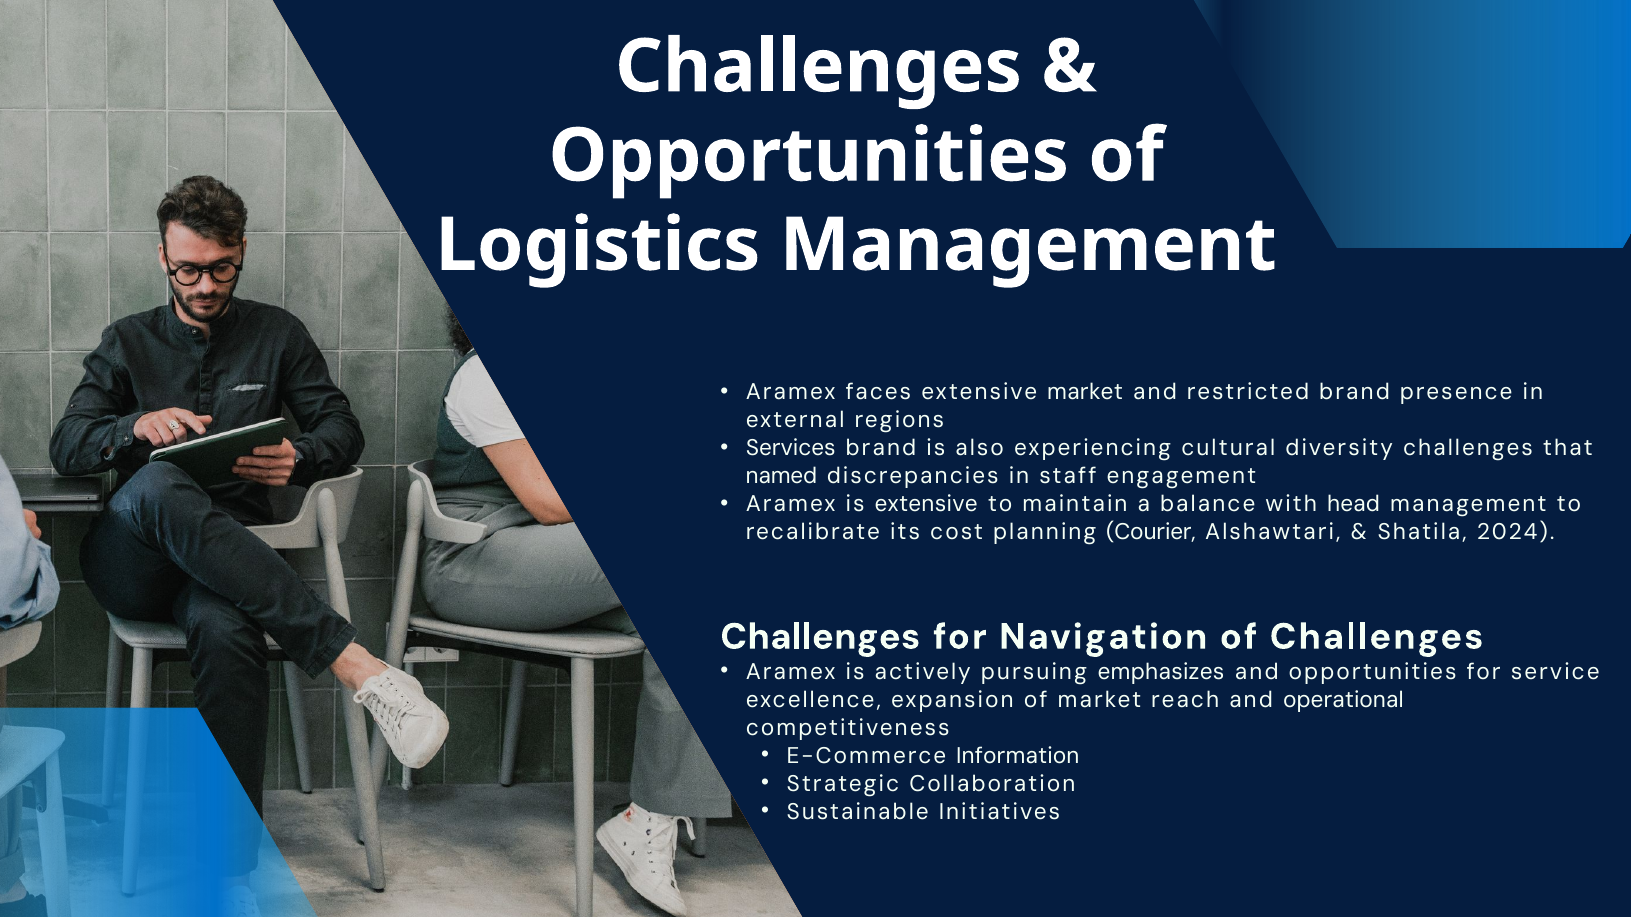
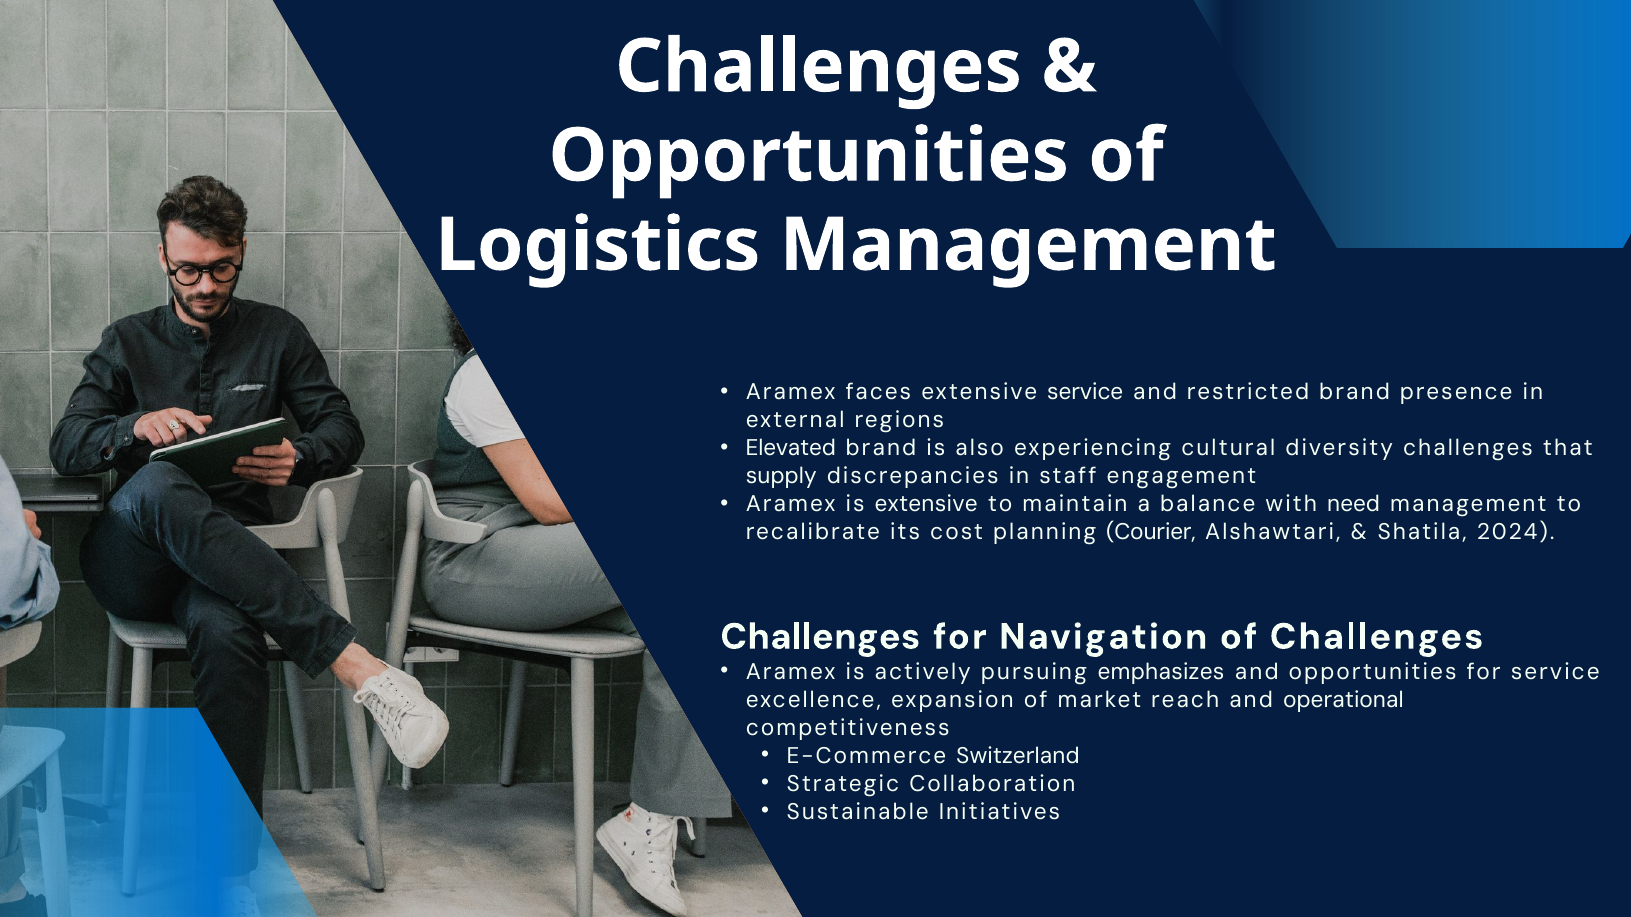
extensive market: market -> service (1085, 392)
Services: Services -> Elevated (791, 448)
named: named -> supply (781, 476)
head: head -> need (1354, 504)
Information: Information -> Switzerland (1018, 756)
